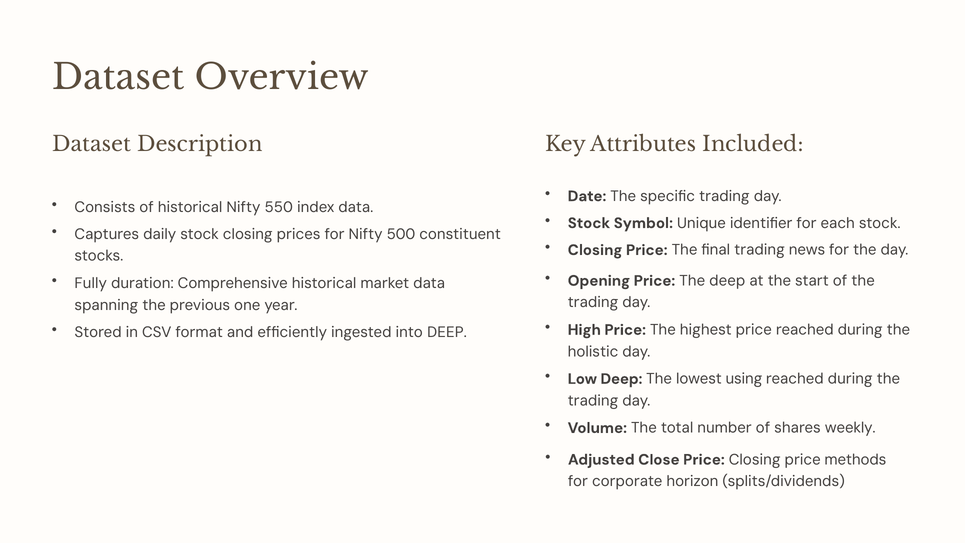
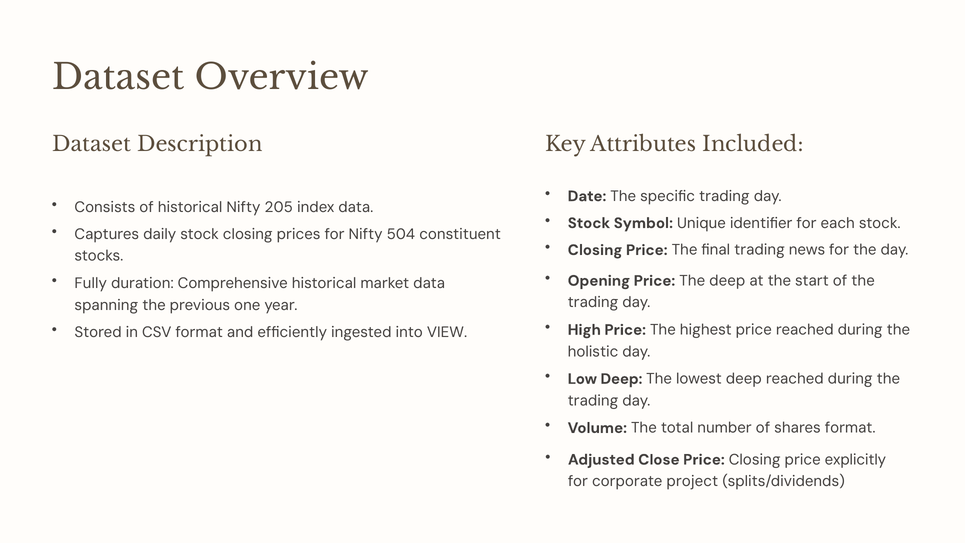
550: 550 -> 205 (279, 207)
500: 500 -> 504 (401, 234)
into DEEP: DEEP -> VIEW (447, 332)
lowest using: using -> deep (744, 379)
shares weekly: weekly -> format (850, 428)
methods: methods -> explicitly (855, 459)
horizon: horizon -> project (692, 481)
